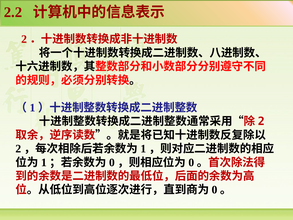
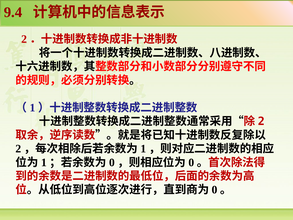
2.2: 2.2 -> 9.4 (13, 12)
